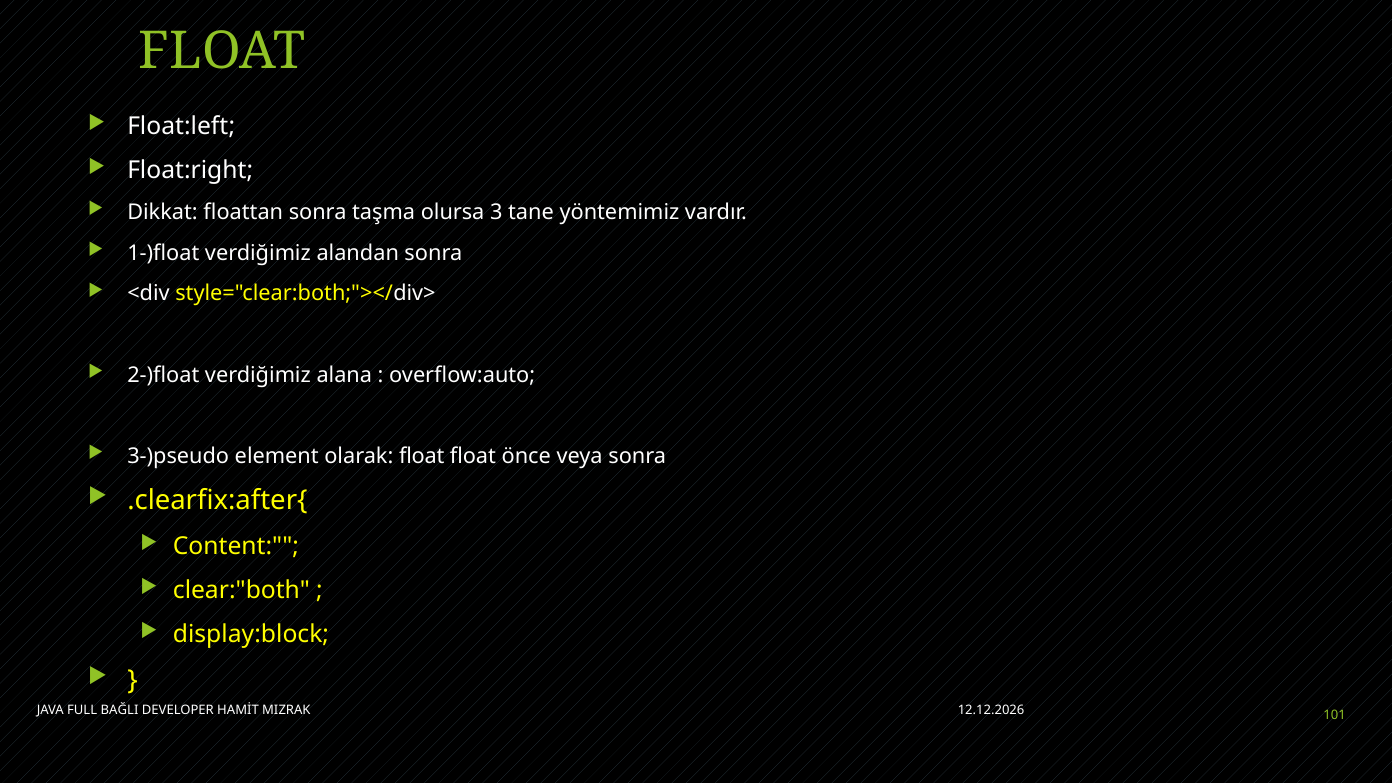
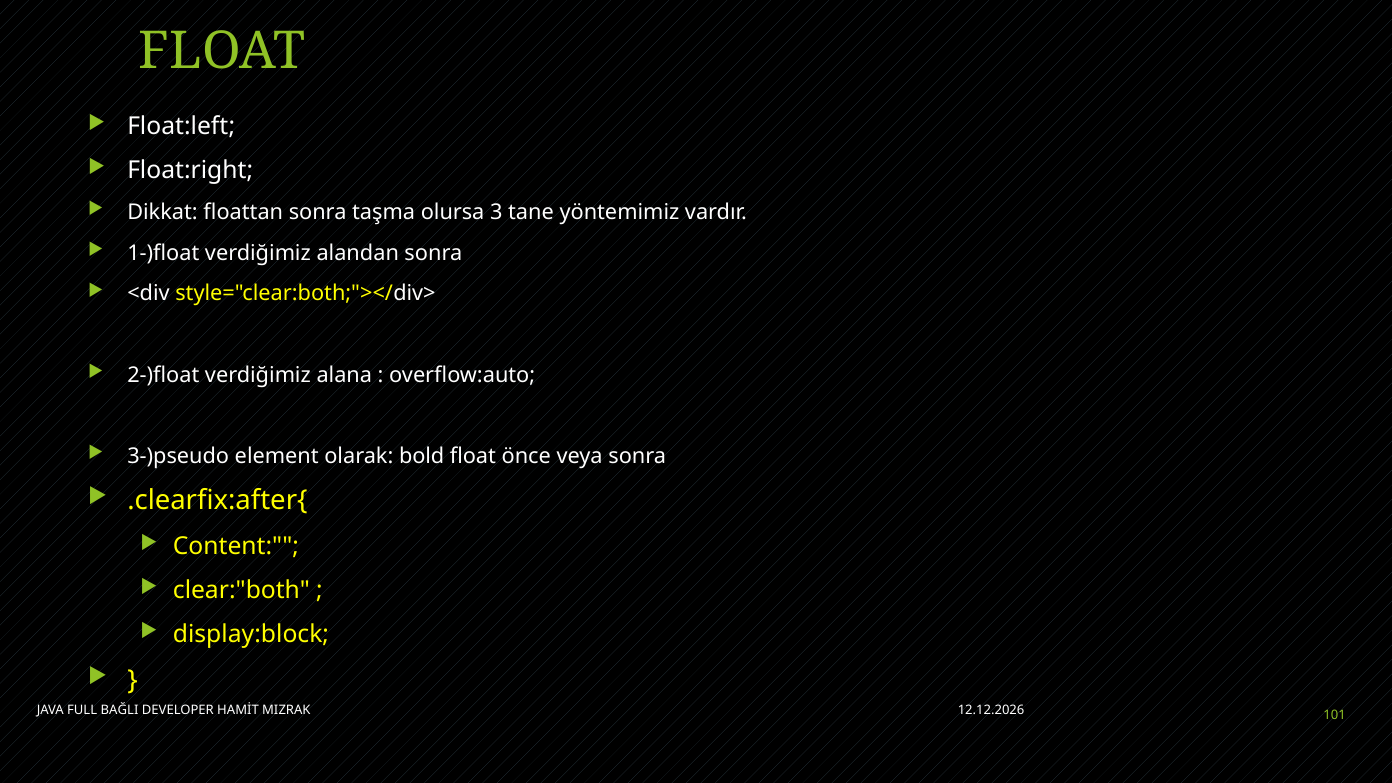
olarak float: float -> bold (422, 456)
